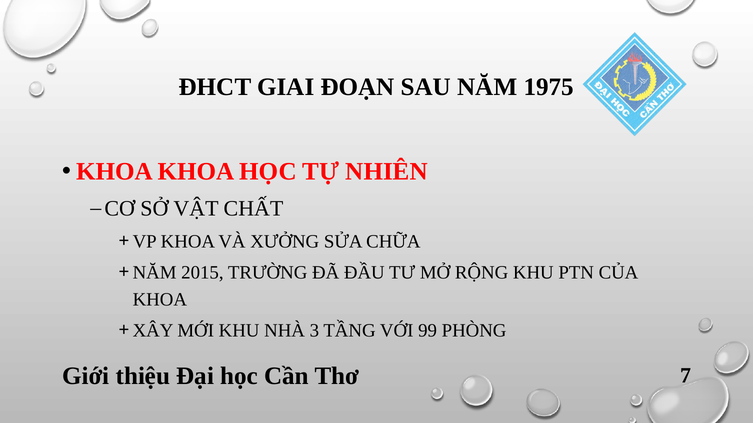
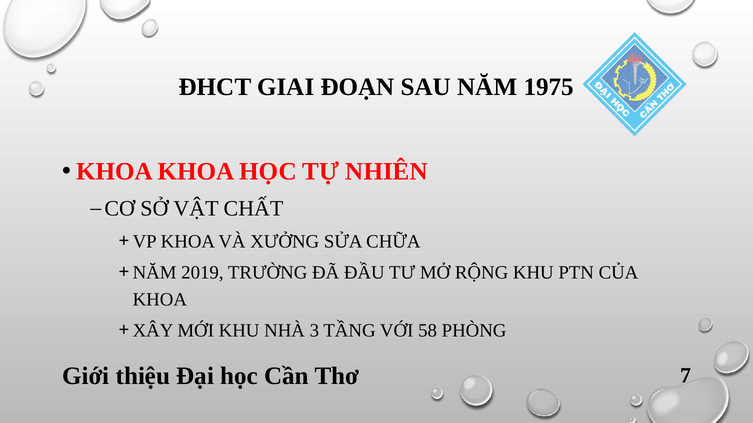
2015: 2015 -> 2019 (202, 273)
99: 99 -> 58 (428, 331)
